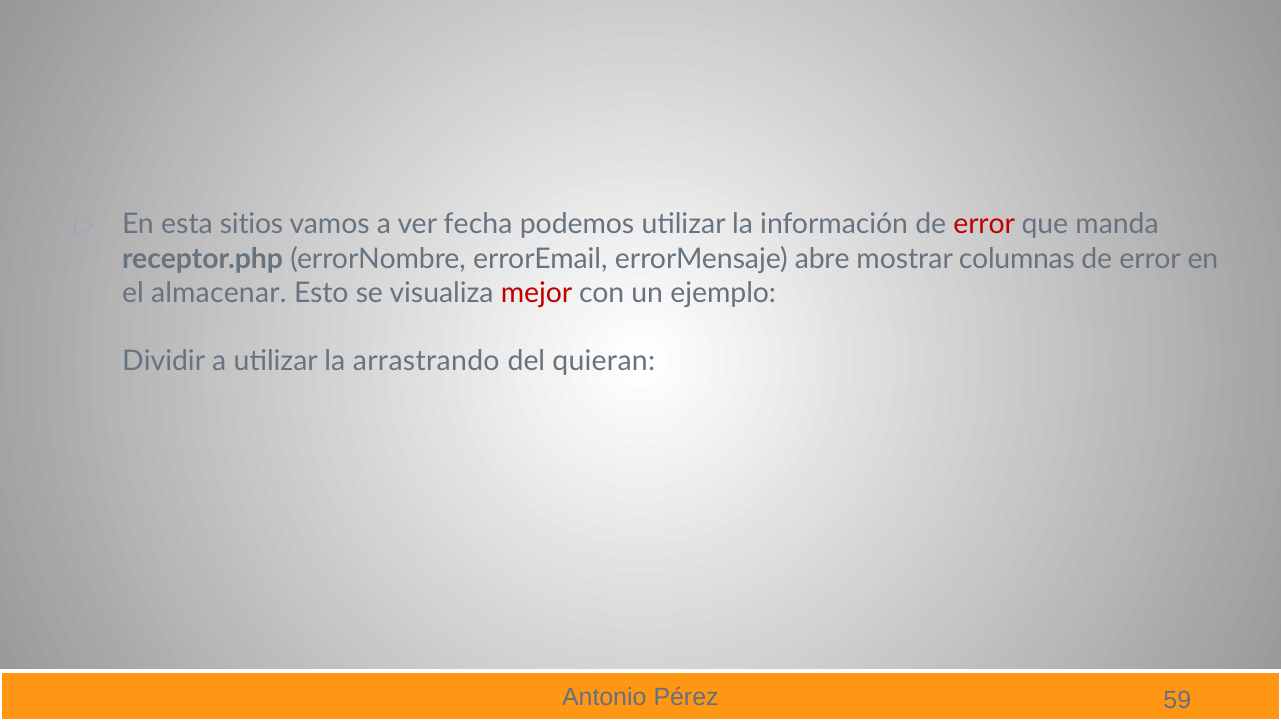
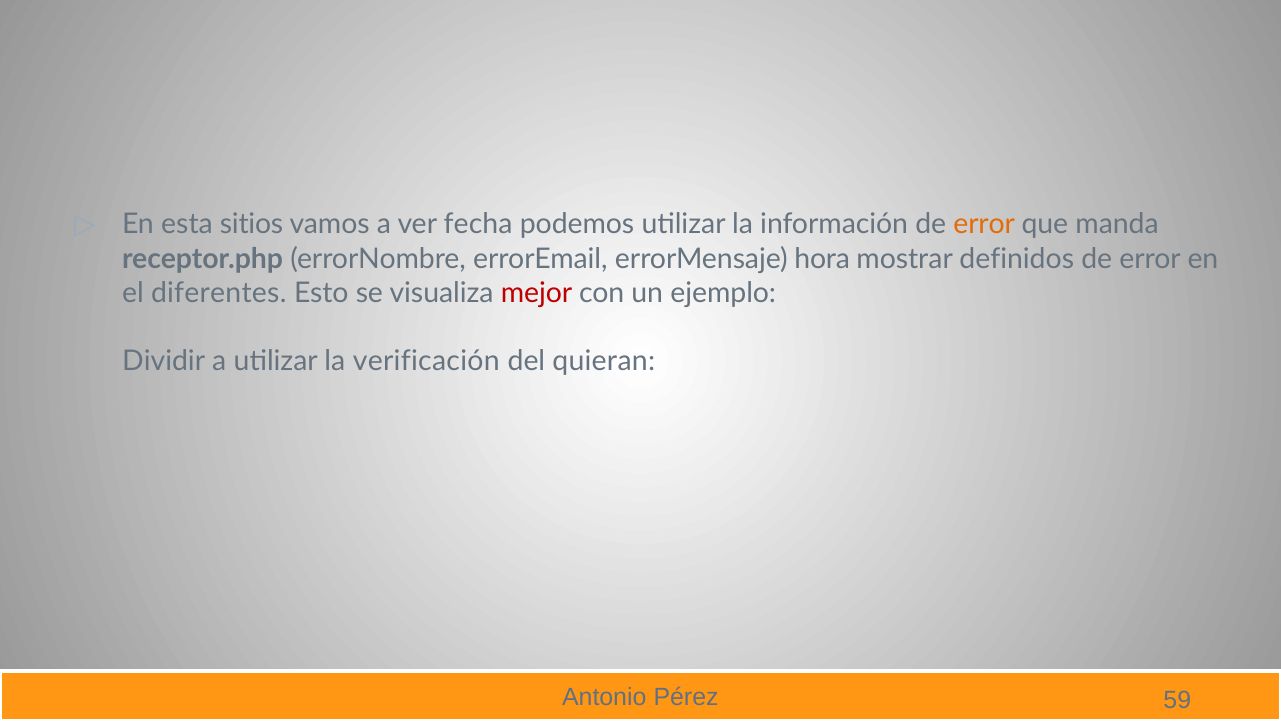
error colour: red -> orange (984, 224)
abre: abre -> hora (822, 258)
columnas: columnas -> definidos (1017, 258)
almacenar: almacenar -> diferentes (219, 293)
arrastrando: arrastrando -> verificación (426, 361)
